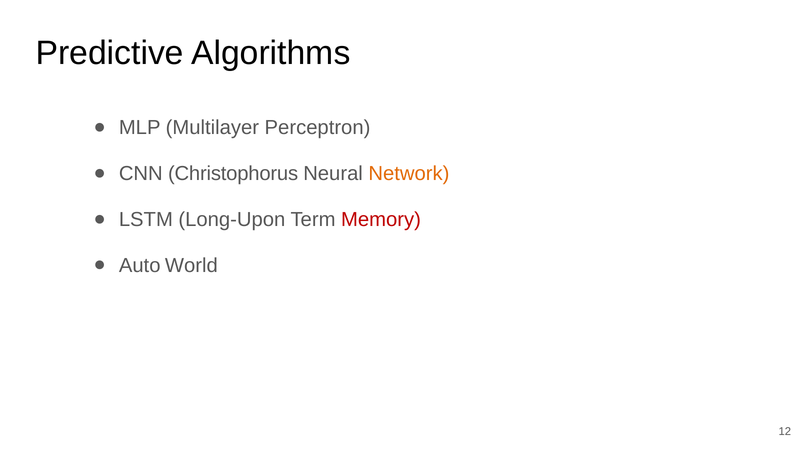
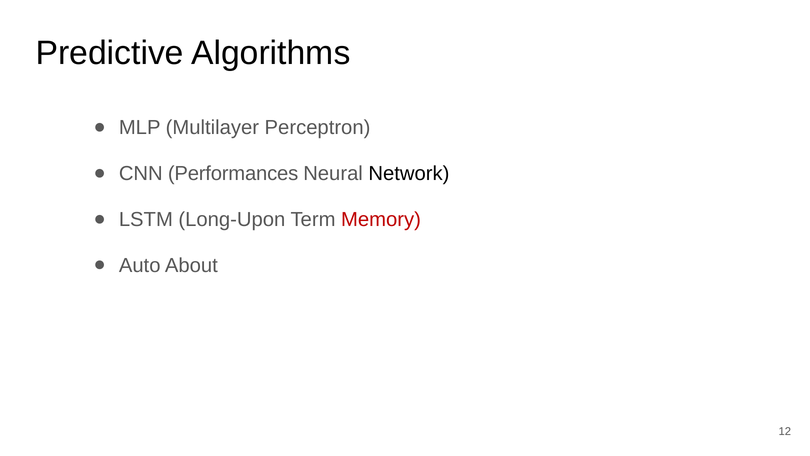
Christophorus: Christophorus -> Performances (233, 173)
Network colour: orange -> black (409, 173)
World: World -> About (191, 265)
